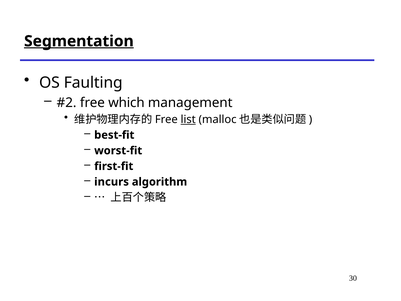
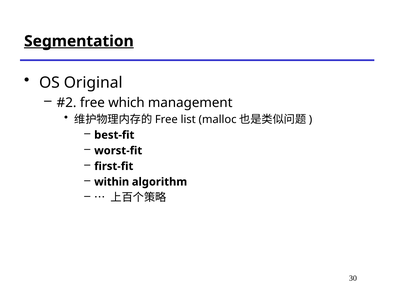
Faulting: Faulting -> Original (93, 83)
list underline: present -> none (188, 119)
incurs: incurs -> within (112, 182)
